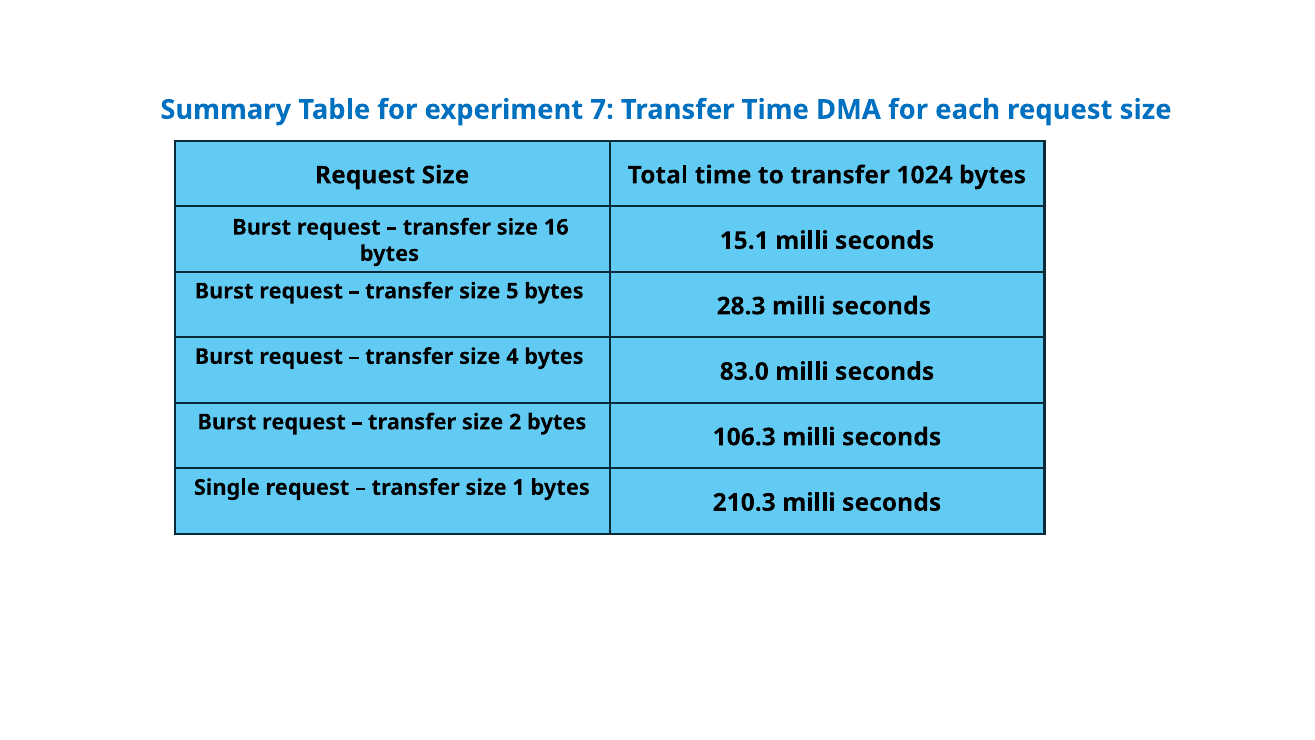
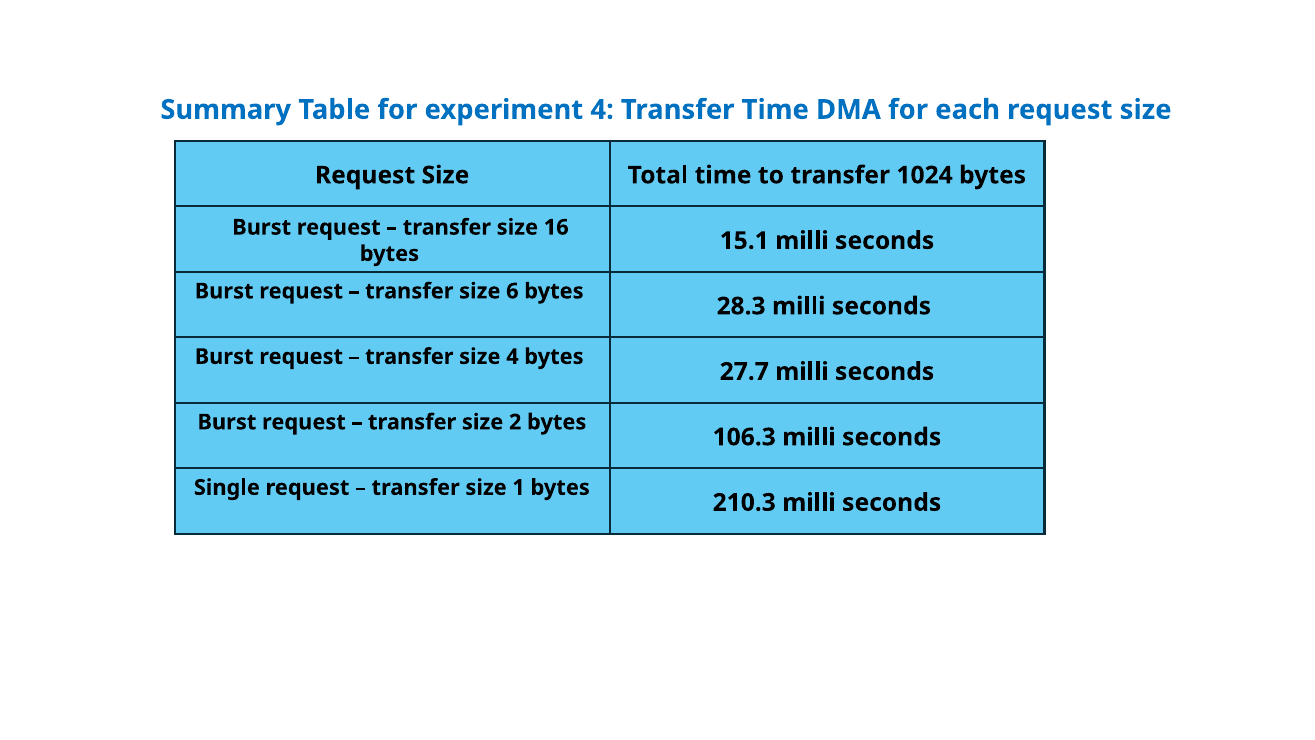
experiment 7: 7 -> 4 (602, 110)
5: 5 -> 6 (512, 291)
83.0: 83.0 -> 27.7 (744, 372)
